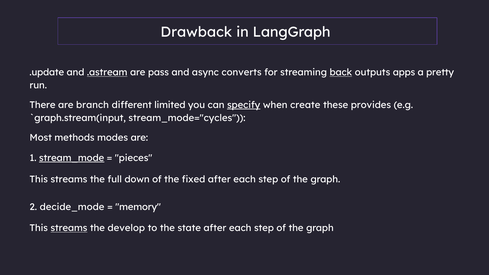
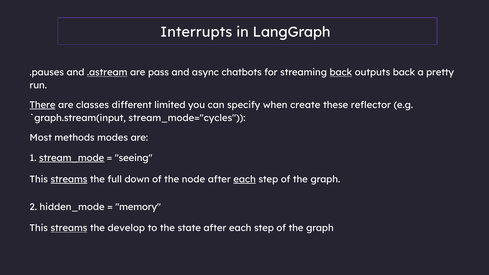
Drawback: Drawback -> Interrupts (196, 32)
.update: .update -> .pauses (47, 72)
converts: converts -> chatbots (242, 72)
outputs apps: apps -> back (404, 72)
There underline: none -> present (43, 105)
branch: branch -> classes (93, 105)
specify underline: present -> none (244, 105)
provides: provides -> reflector (371, 105)
pieces: pieces -> seeing (134, 158)
streams underline: none -> present (69, 179)
fixed: fixed -> node (193, 179)
each underline: none -> present (245, 179)
decide_mode: decide_mode -> hidden_mode (72, 207)
